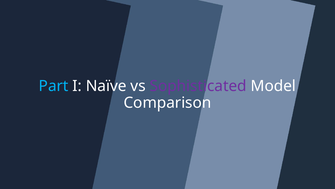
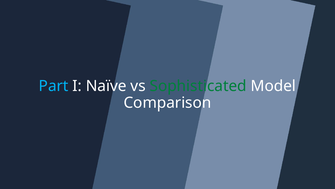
Sophisticated colour: purple -> green (198, 86)
